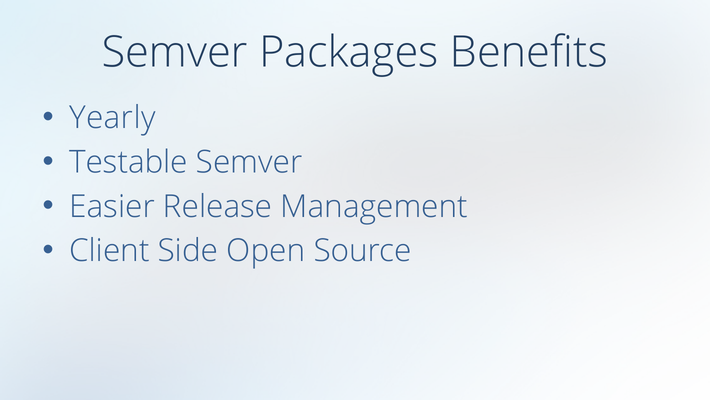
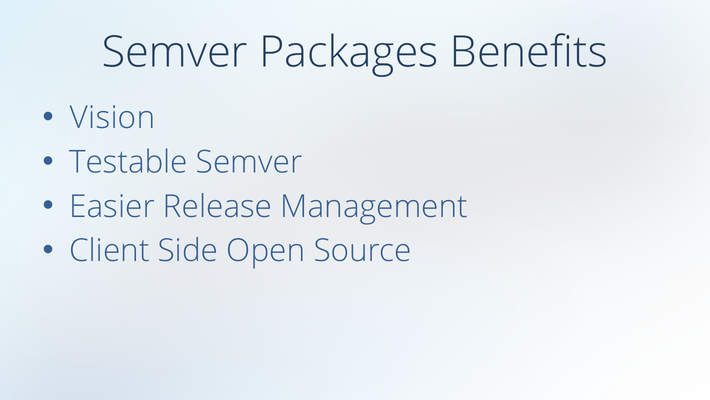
Yearly: Yearly -> Vision (112, 118)
